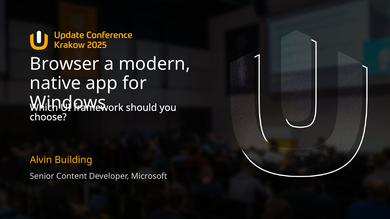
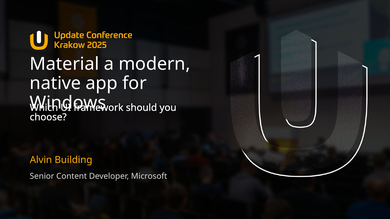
Browser: Browser -> Material (64, 64)
